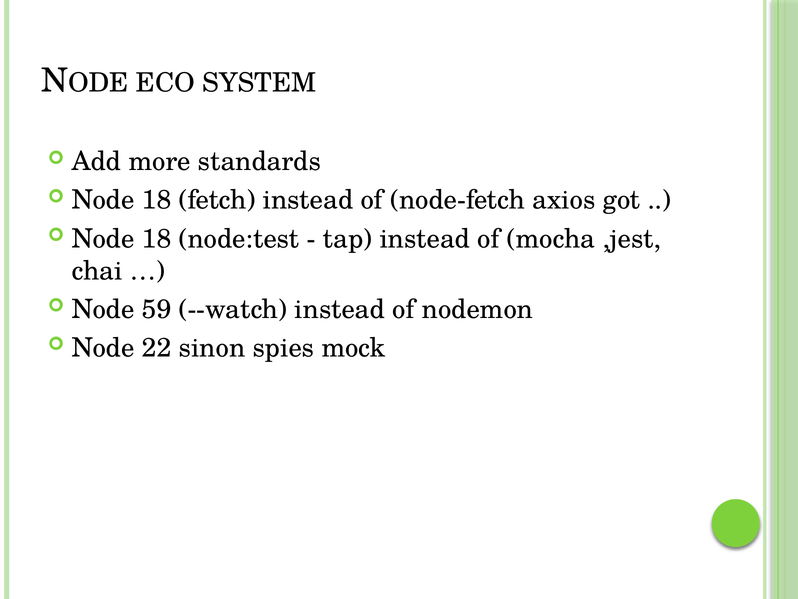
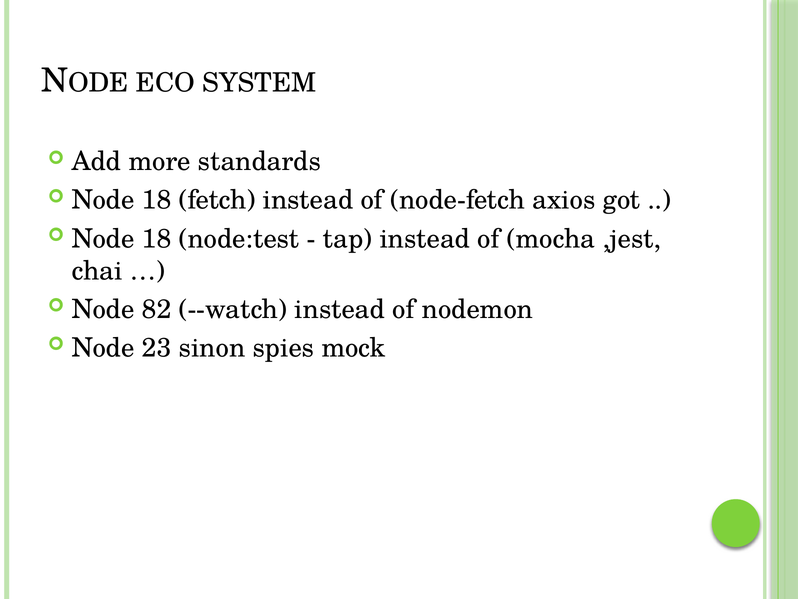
59: 59 -> 82 (157, 309)
22: 22 -> 23 (157, 348)
